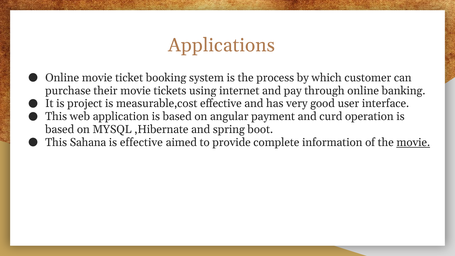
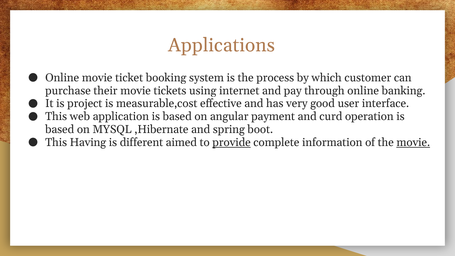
Sahana: Sahana -> Having (88, 142)
is effective: effective -> different (141, 142)
provide underline: none -> present (232, 142)
